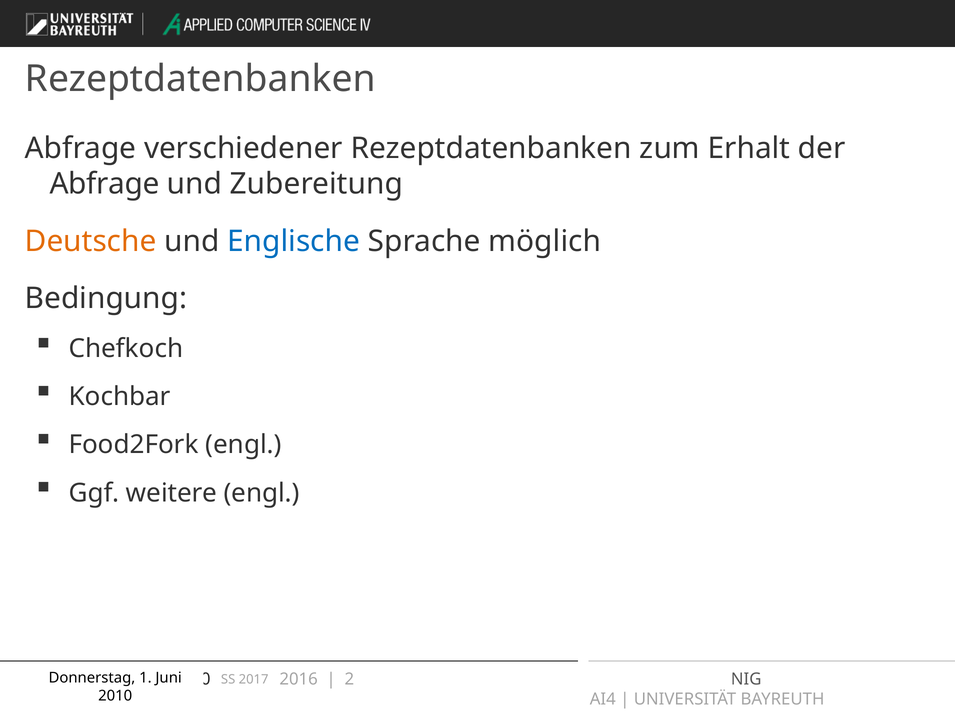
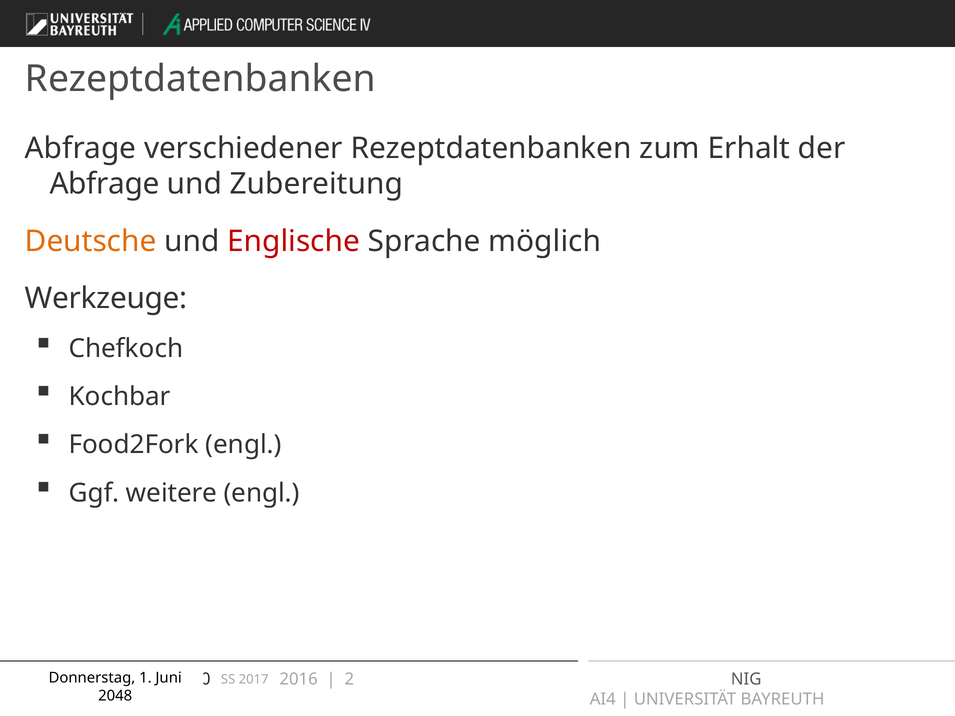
Englische colour: blue -> red (294, 241)
Bedingung: Bedingung -> Werkzeuge (106, 299)
2010: 2010 -> 2048 (115, 696)
